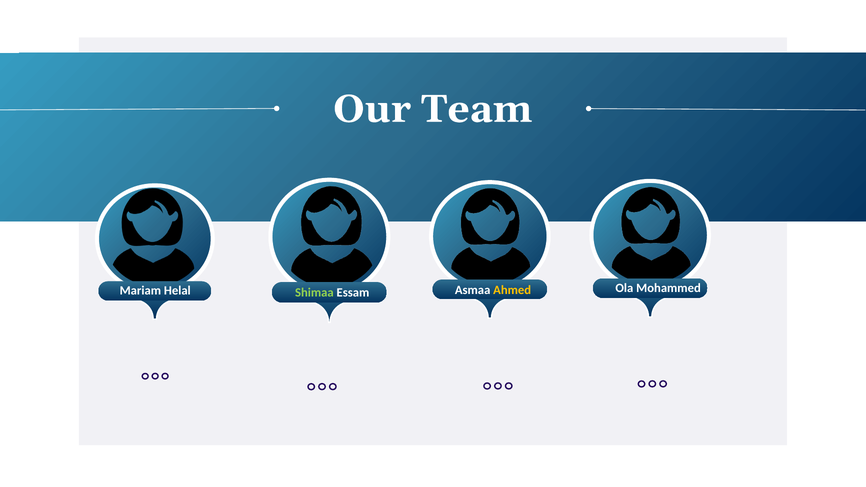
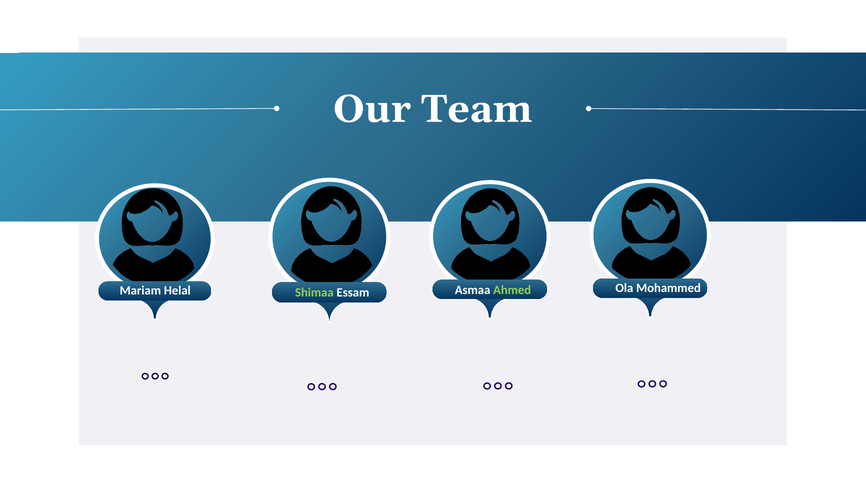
Ahmed colour: yellow -> light green (512, 290)
